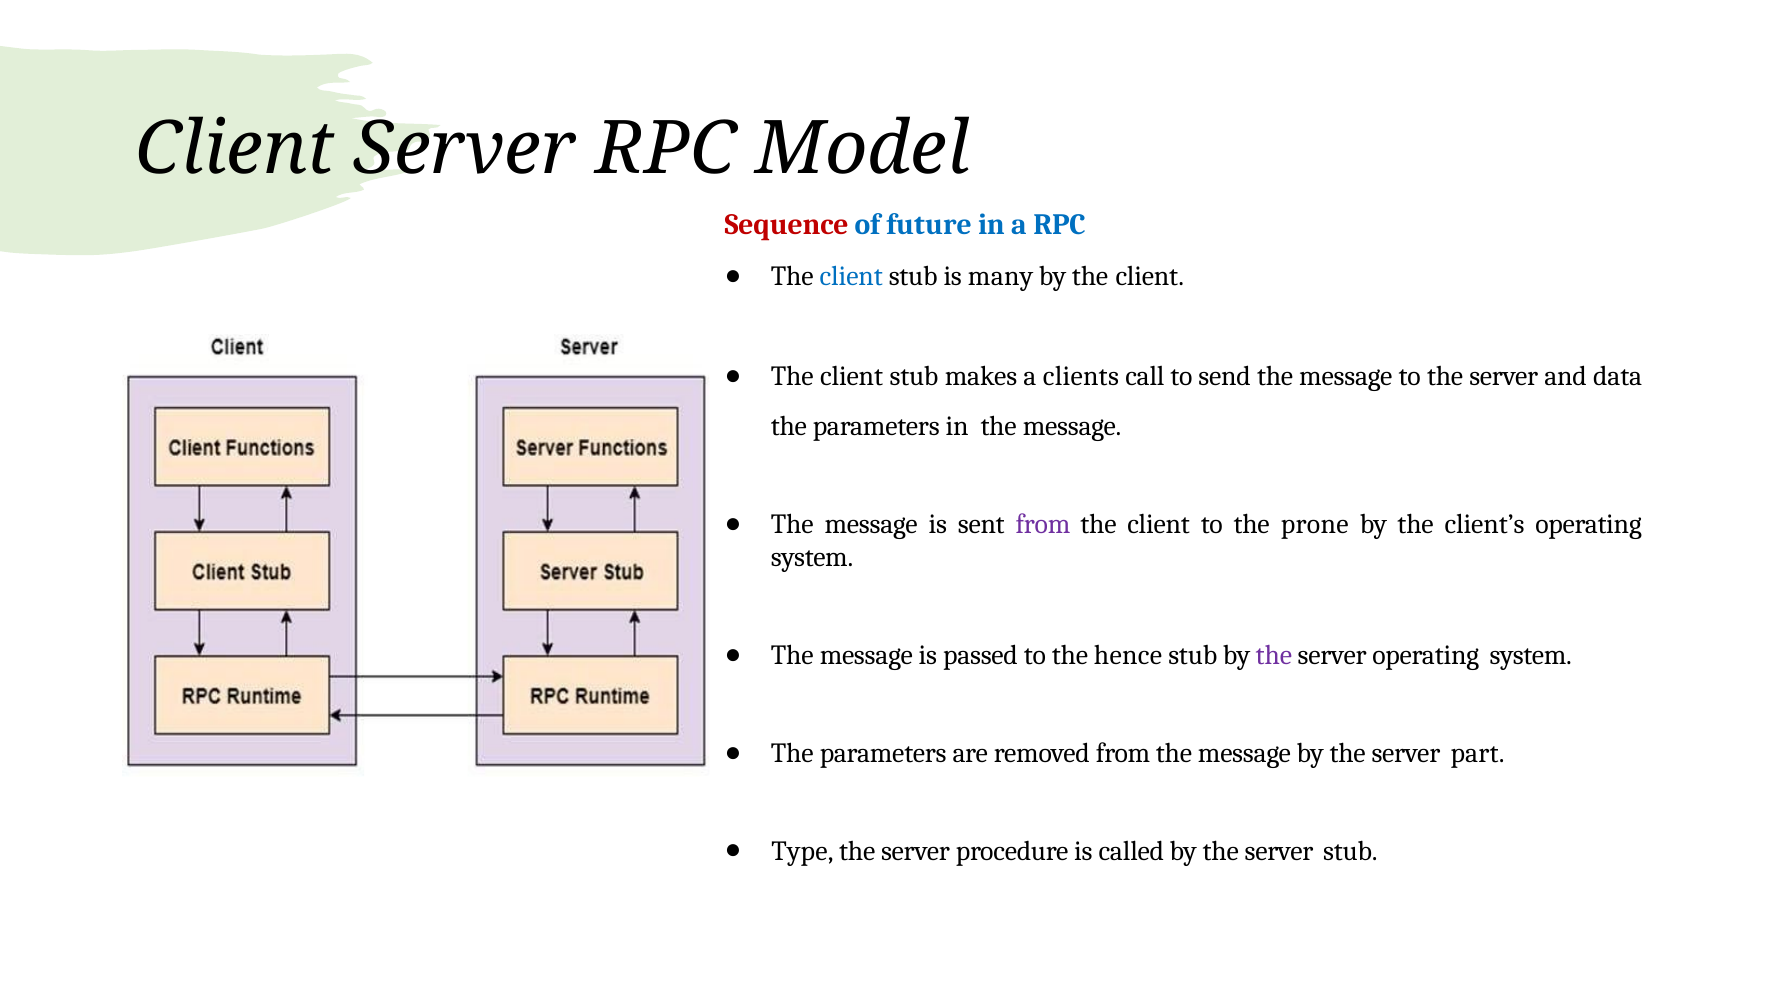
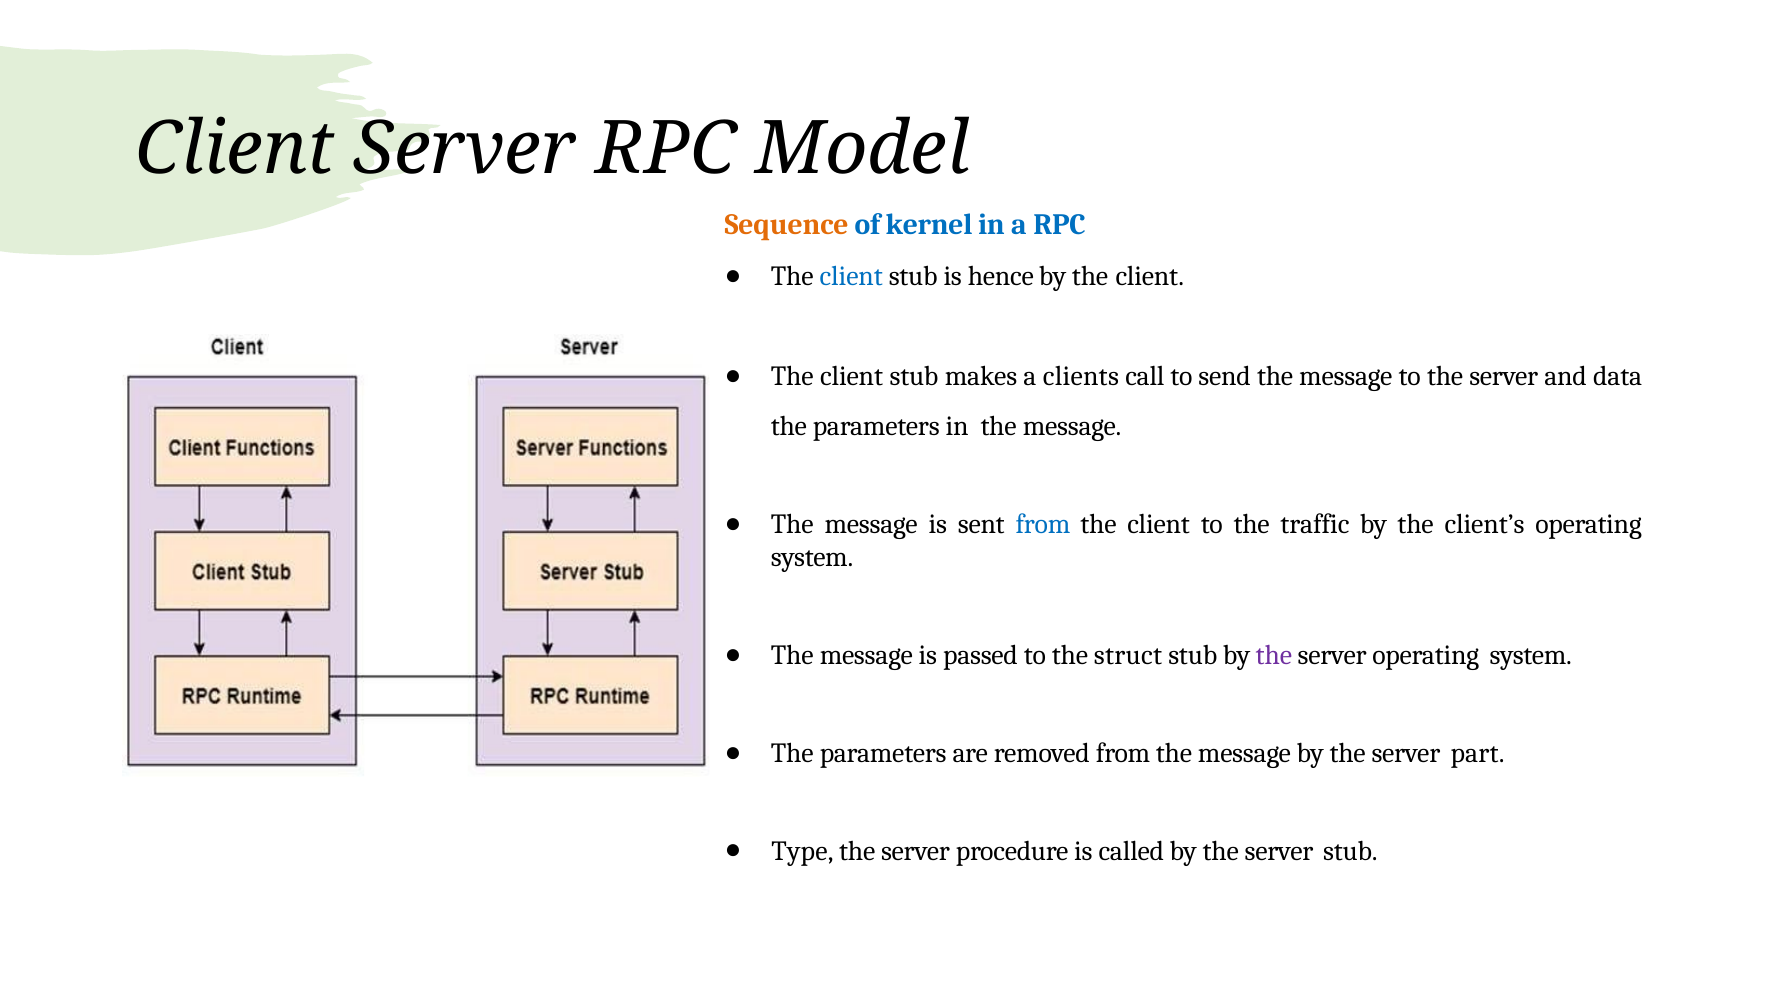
Sequence colour: red -> orange (787, 225)
future: future -> kernel (929, 225)
many: many -> hence (1001, 276)
from colour: purple -> blue (1043, 524)
prone: prone -> traffic (1315, 524)
hence: hence -> struct (1128, 655)
